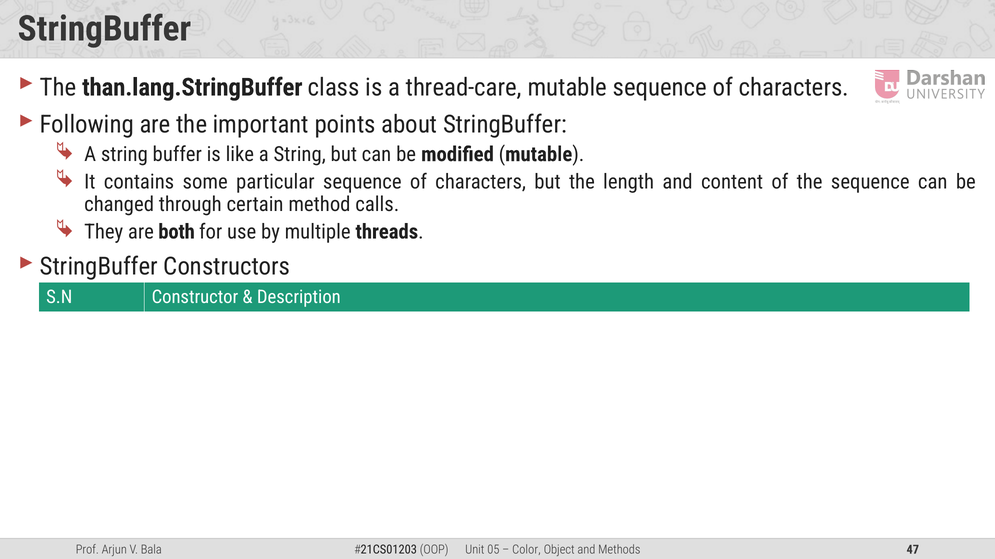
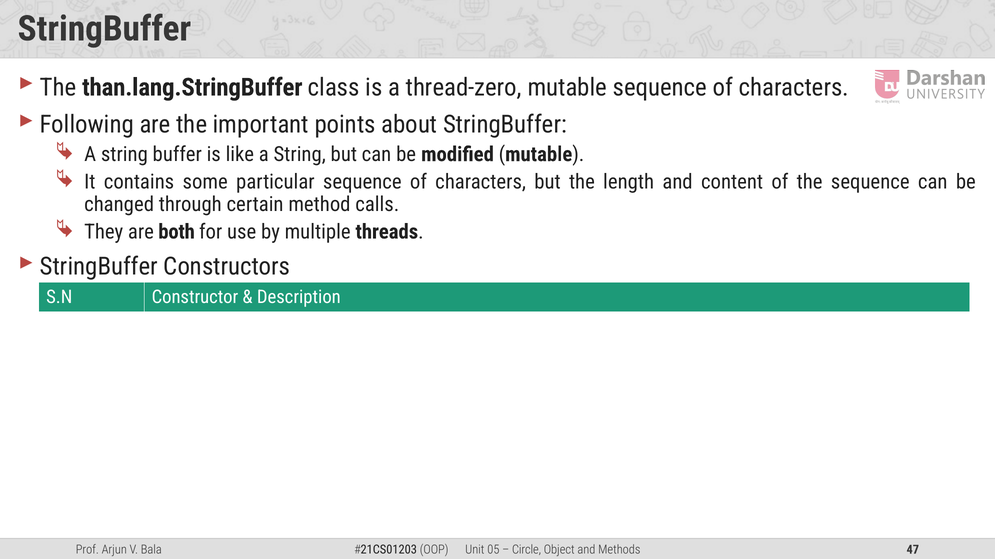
thread-care: thread-care -> thread-zero (464, 87)
Color: Color -> Circle (527, 550)
